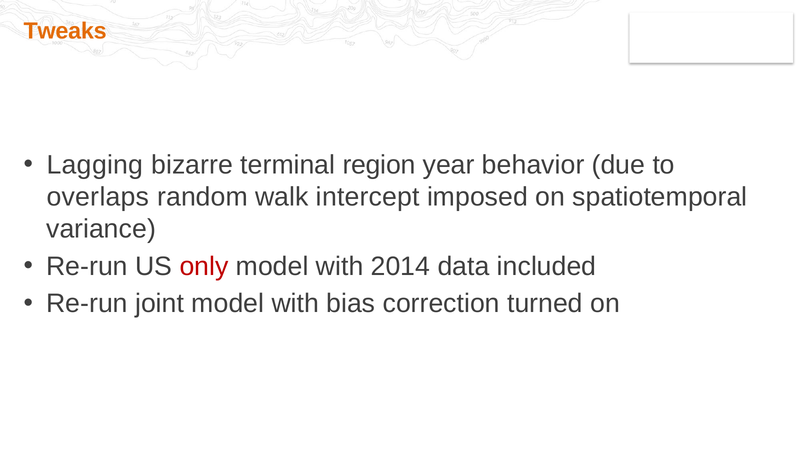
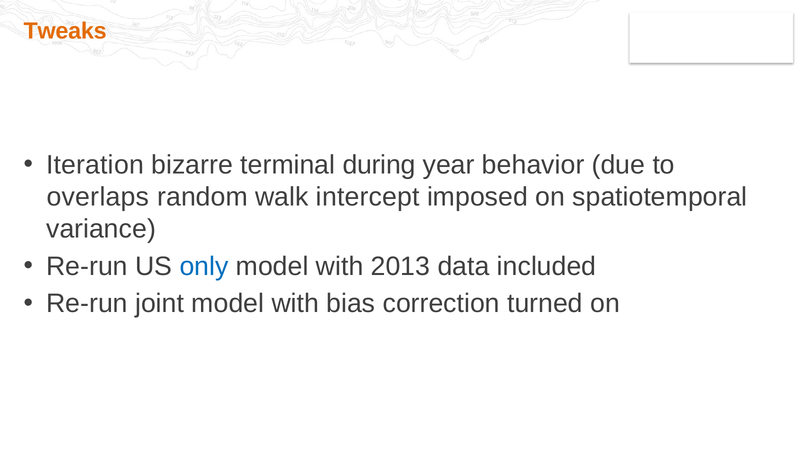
Lagging: Lagging -> Iteration (95, 165)
region: region -> during (379, 165)
only colour: red -> blue (204, 266)
2014: 2014 -> 2013 (400, 266)
